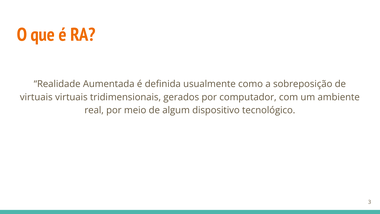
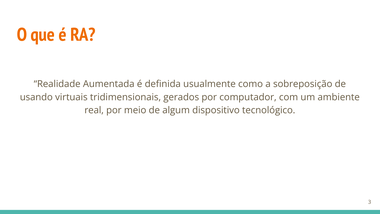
virtuais: virtuais -> usando (36, 97)
